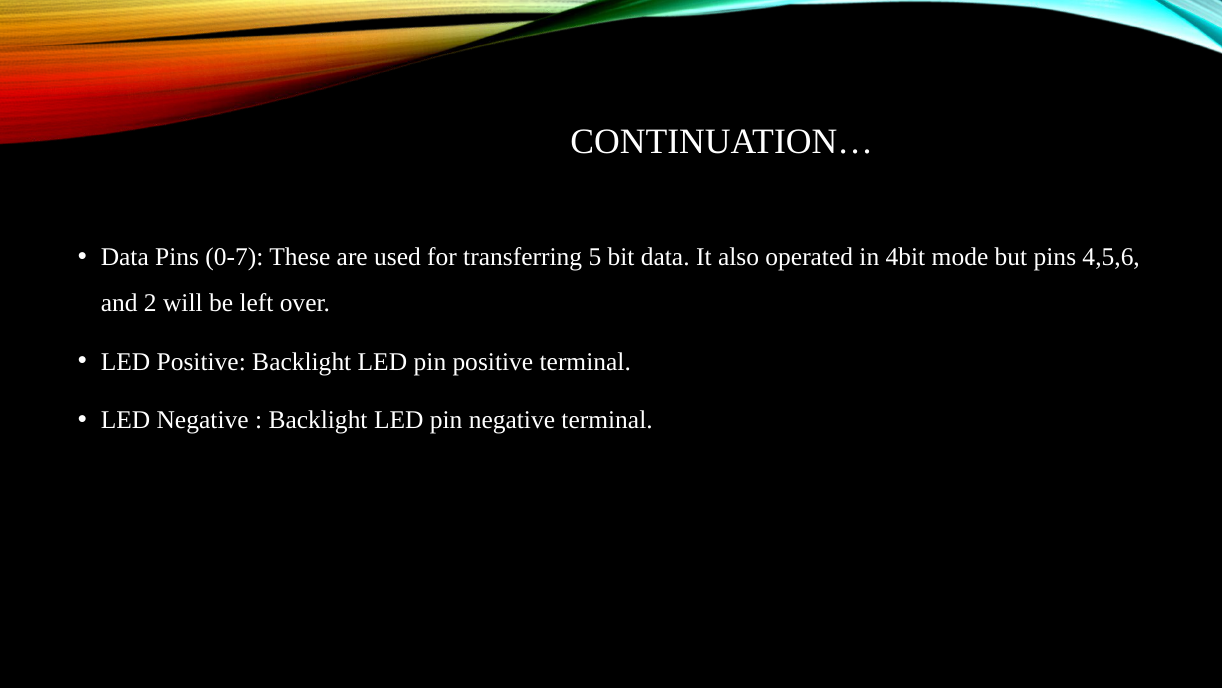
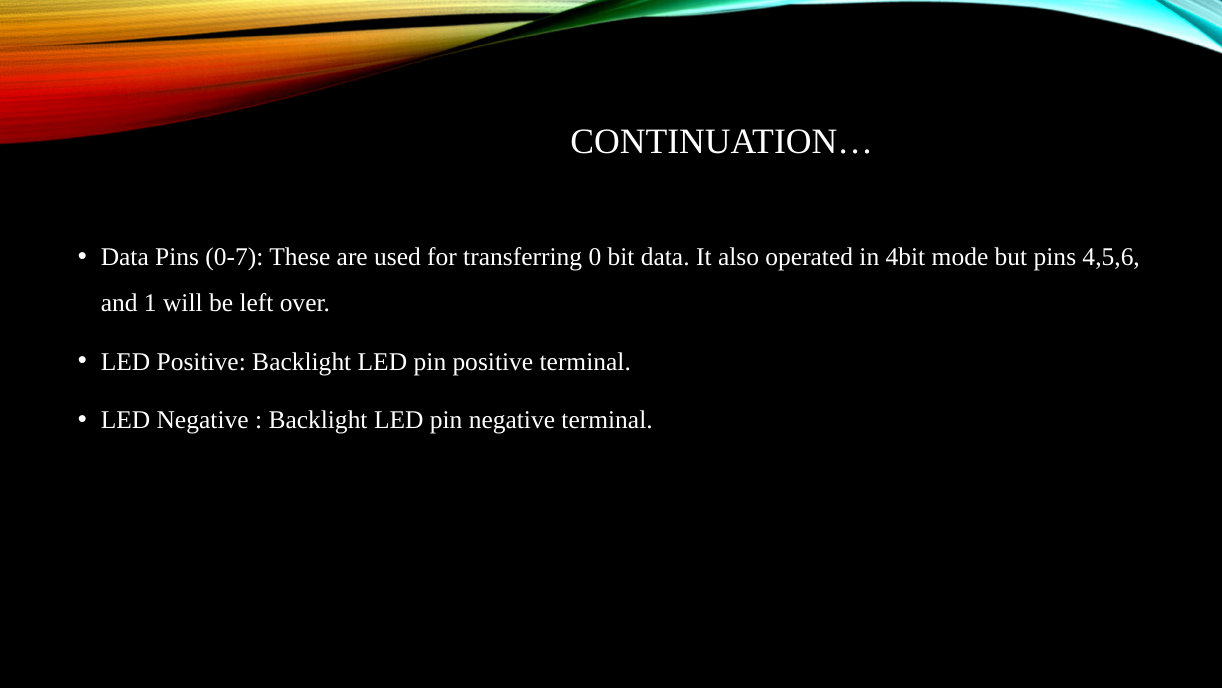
5: 5 -> 0 (595, 257)
2: 2 -> 1 (150, 303)
